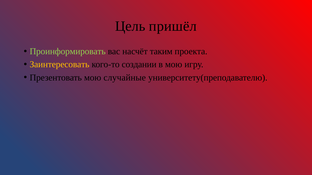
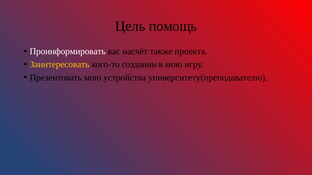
пришёл: пришёл -> помощь (173, 26)
Проинформировать colour: light green -> white (68, 52)
таким: таким -> также (161, 52)
случайные: случайные -> устройства (125, 78)
